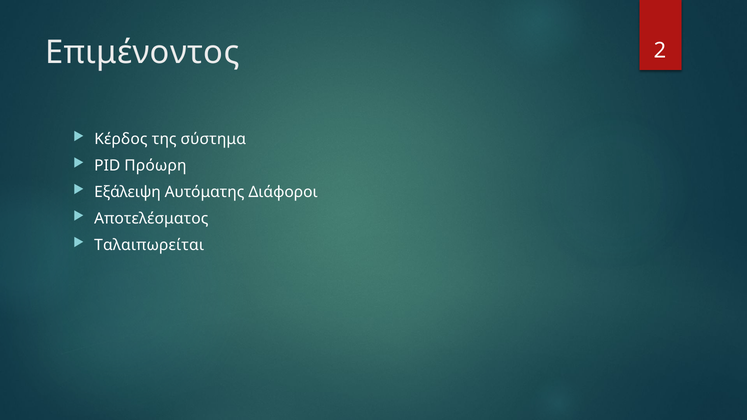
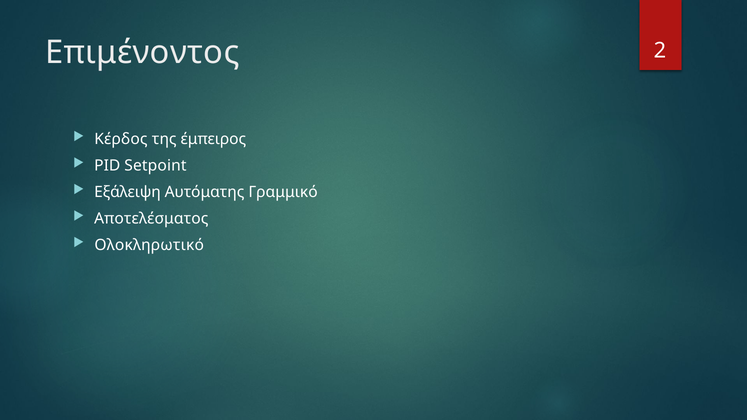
σύστημα: σύστημα -> έμπειρος (213, 139)
Πρόωρη: Πρόωρη -> Setpoint (155, 166)
Διάφοροι: Διάφοροι -> Γραμμικό (283, 192)
Ταλαιπωρείται: Ταλαιπωρείται -> Ολοκληρωτικό (149, 245)
